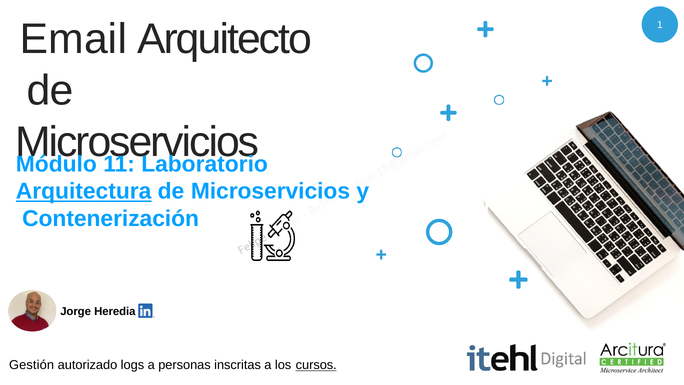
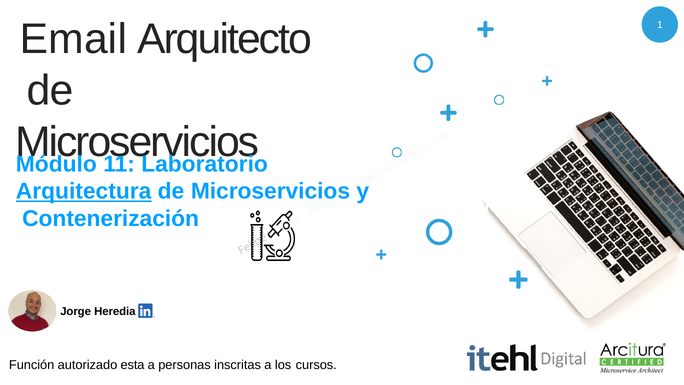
Gestión: Gestión -> Función (32, 365)
logs: logs -> esta (133, 365)
cursos underline: present -> none (316, 365)
